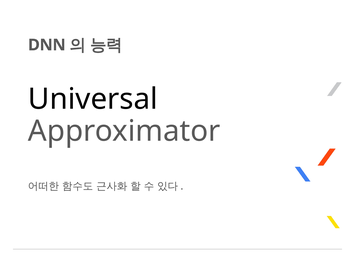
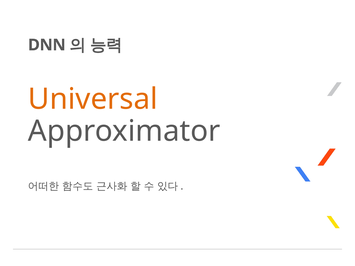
Universal colour: black -> orange (93, 99)
